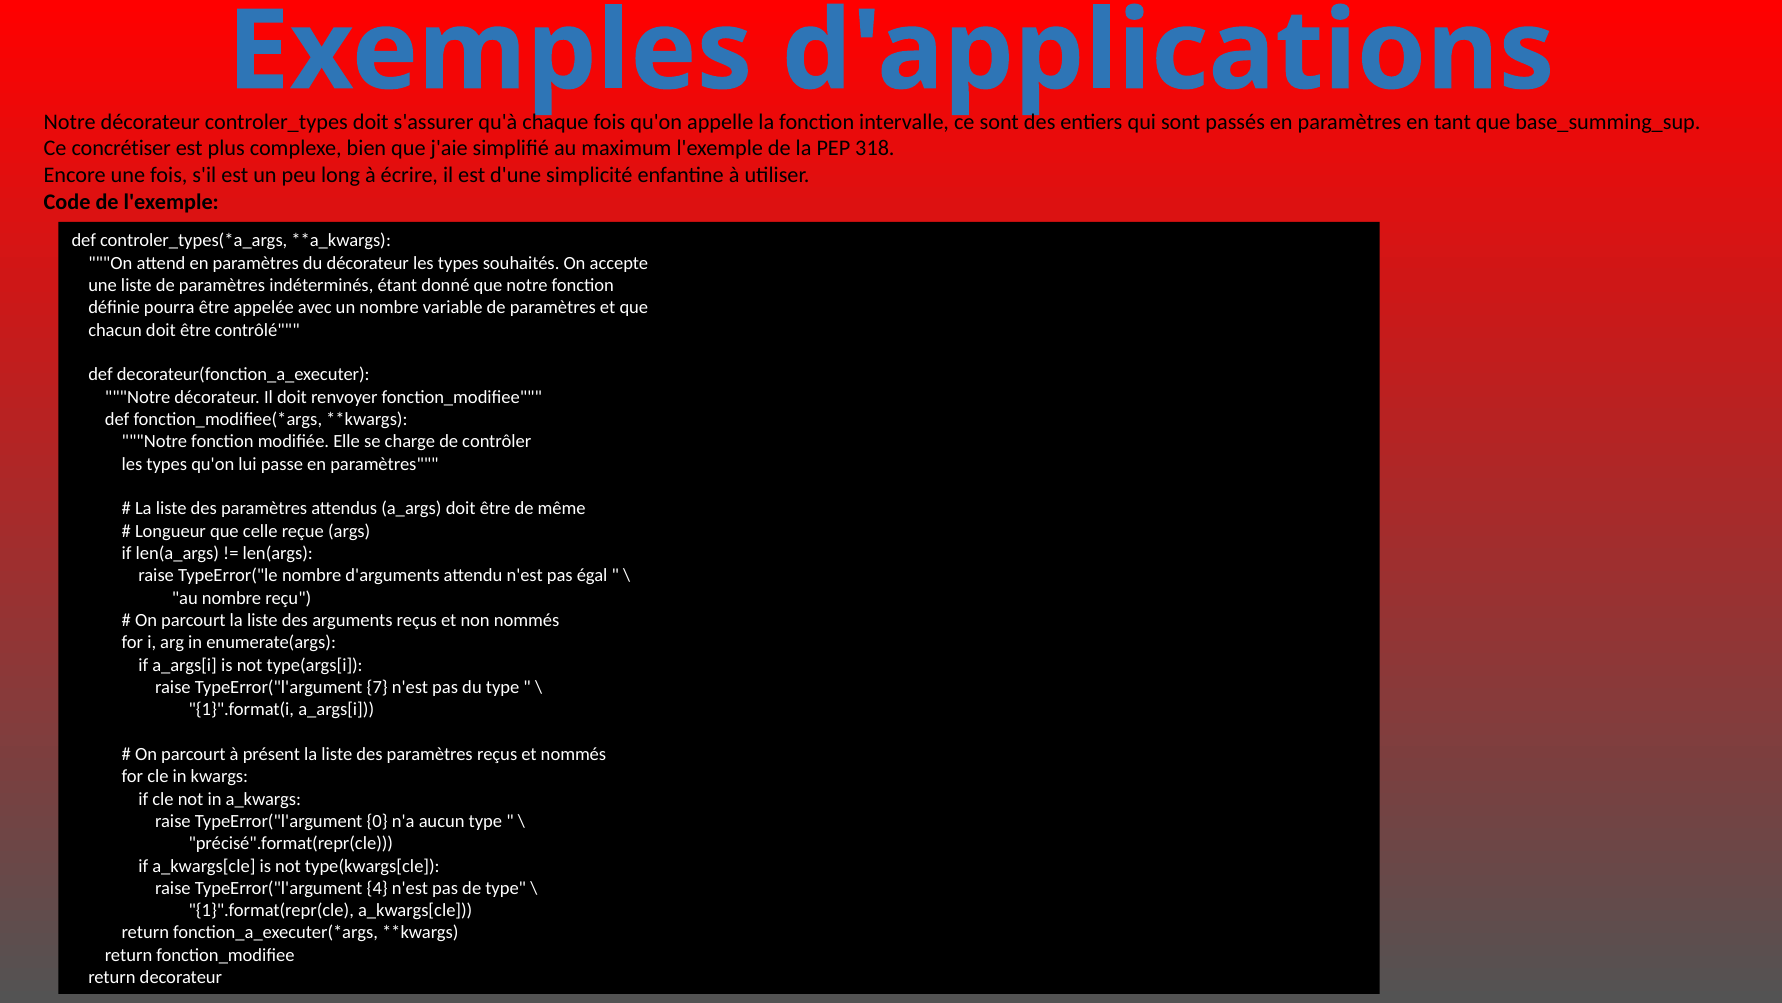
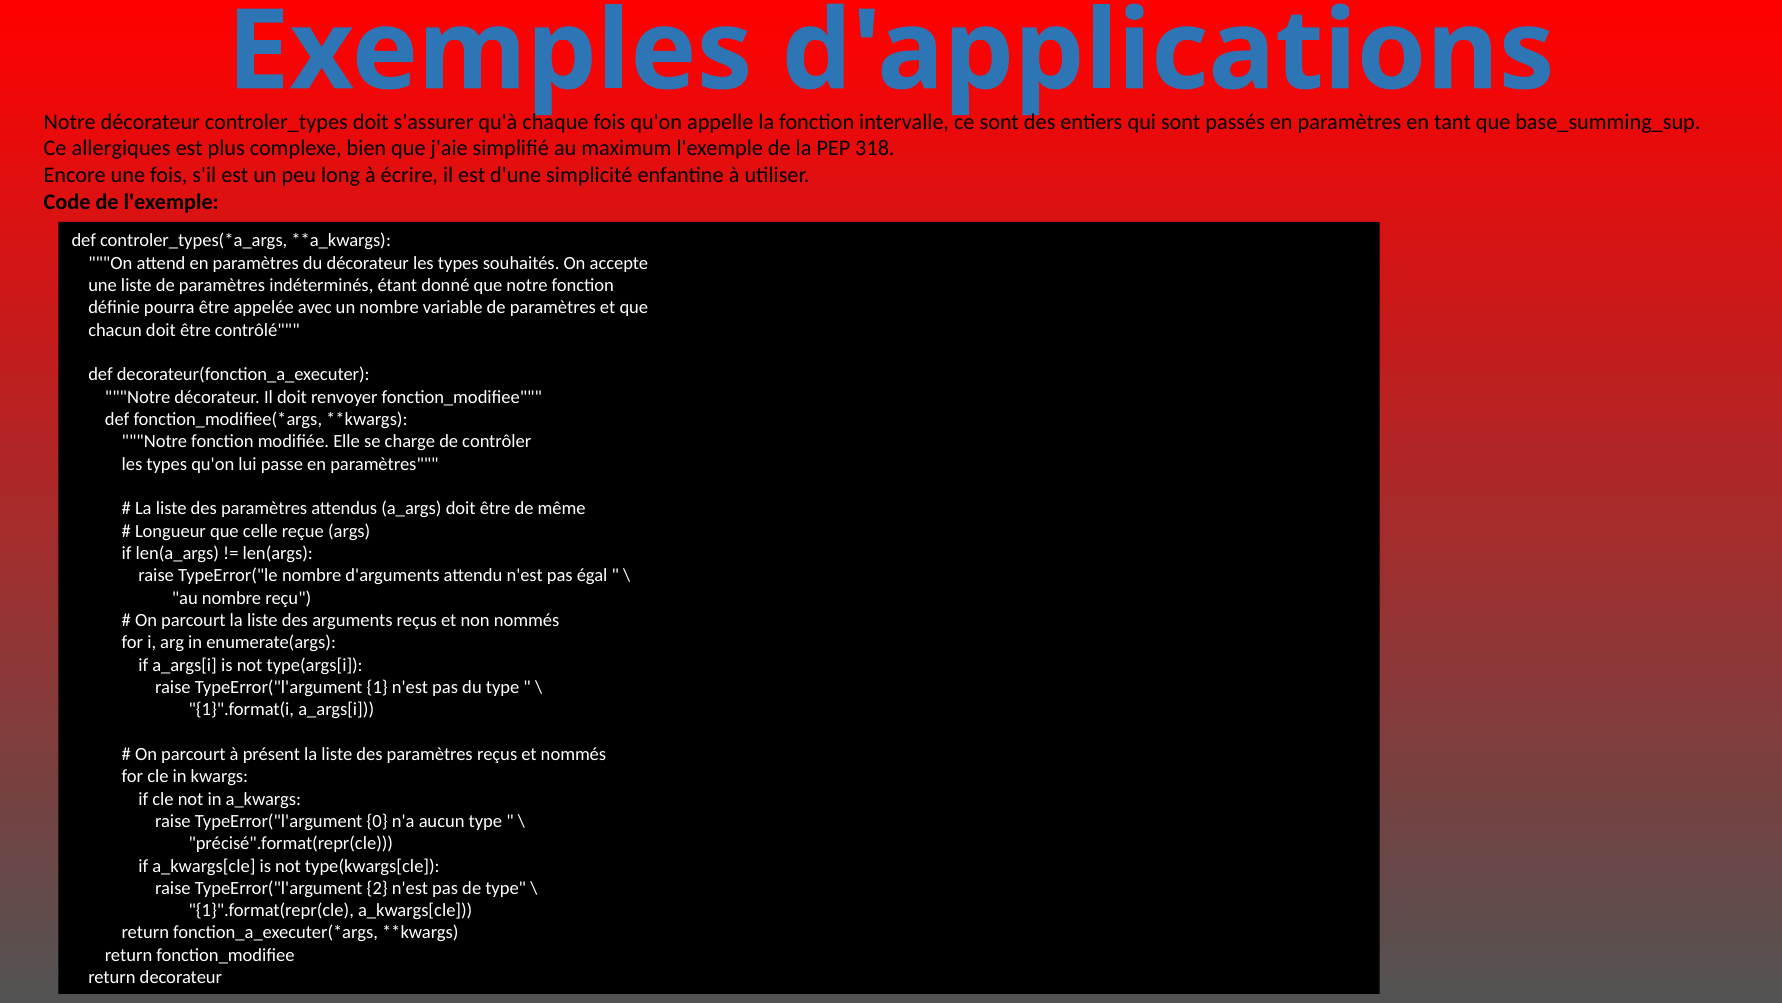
concrétiser: concrétiser -> allergiques (121, 148)
7: 7 -> 1 (377, 687)
4: 4 -> 2 (377, 888)
